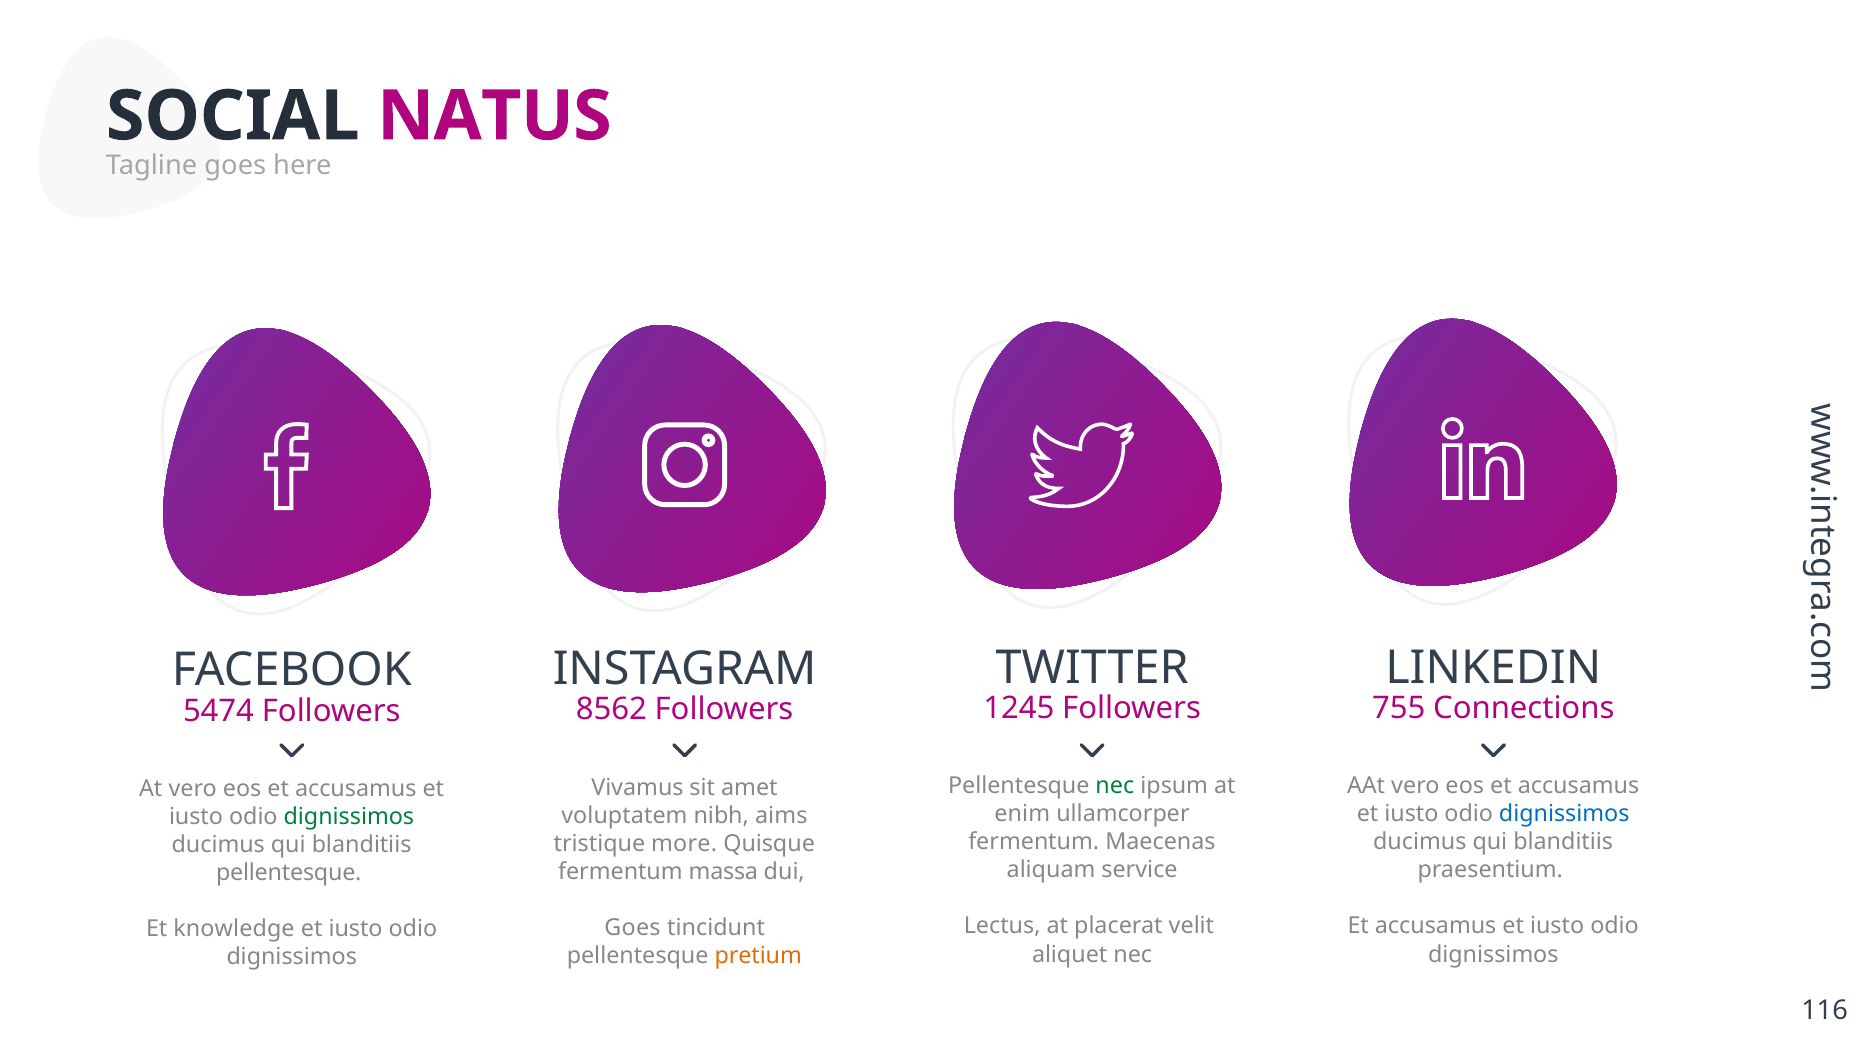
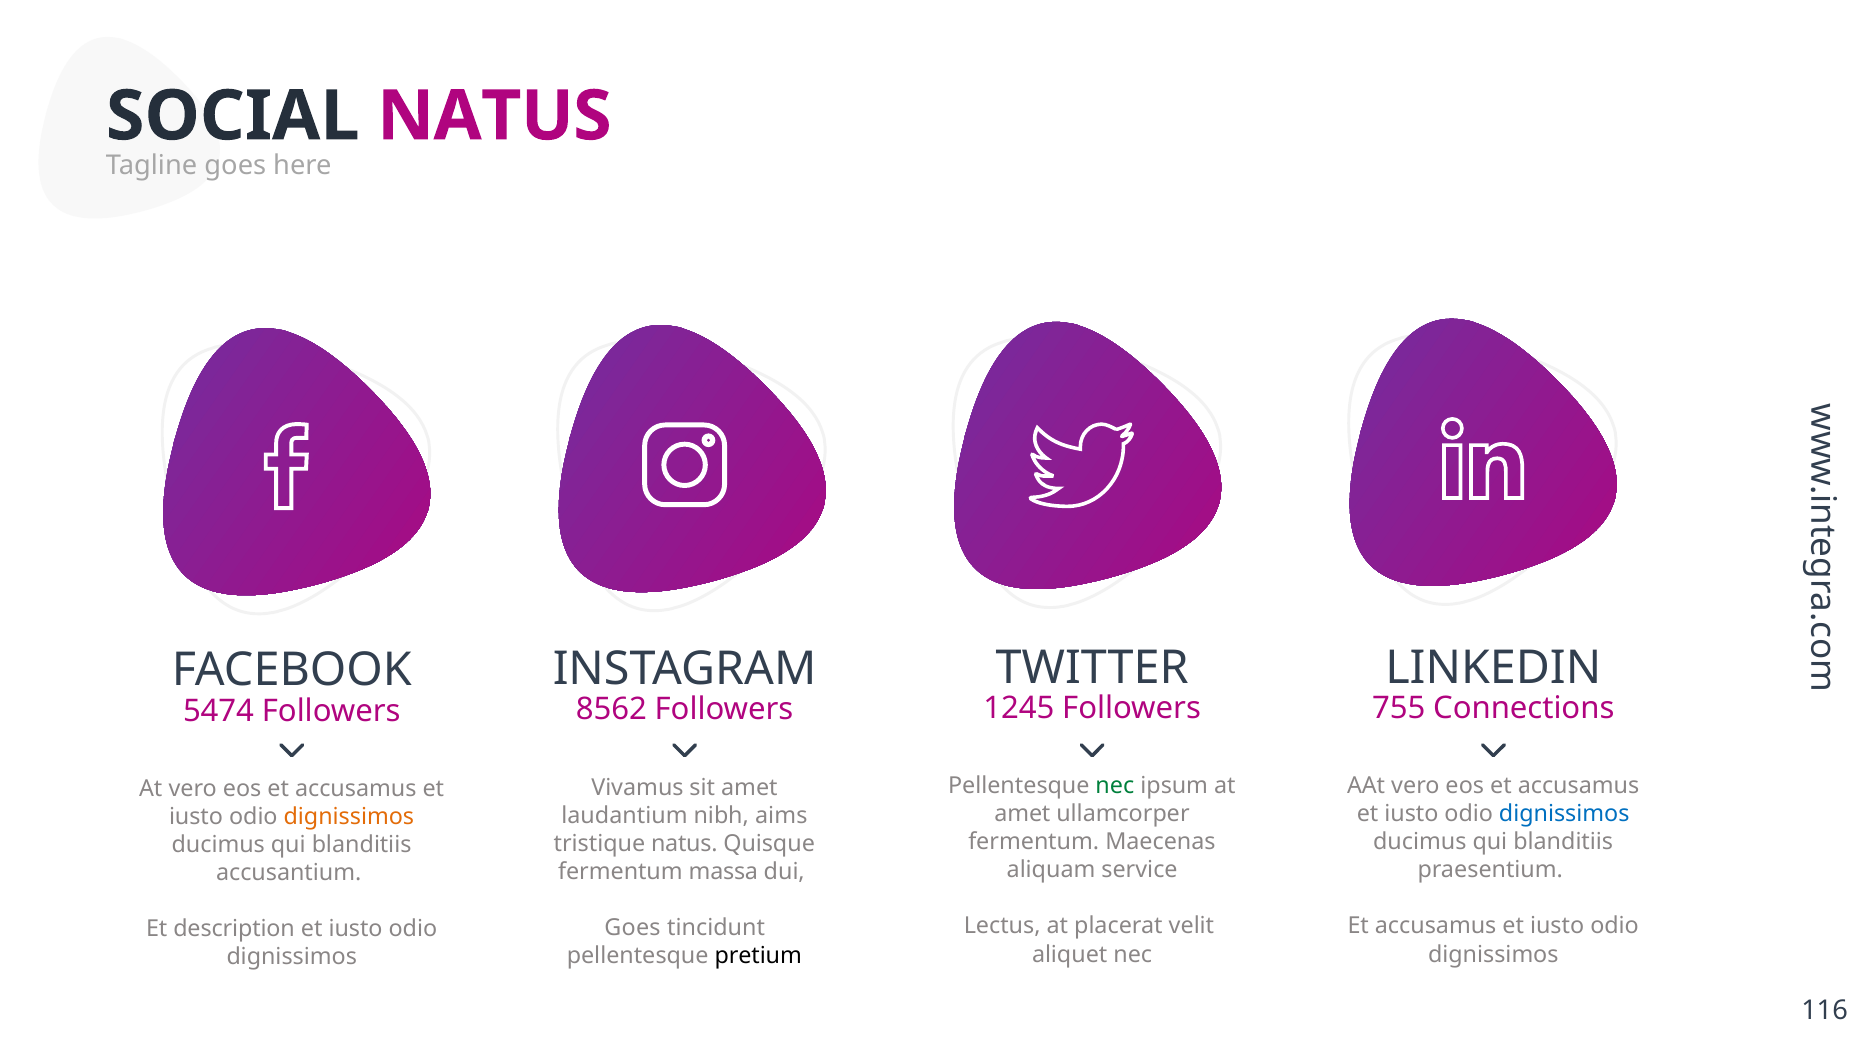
enim: enim -> amet (1022, 814)
voluptatem: voluptatem -> laudantium (624, 815)
dignissimos colour: green -> orange (349, 816)
tristique more: more -> natus (684, 843)
pellentesque: pellentesque -> accusantium (289, 872)
knowledge: knowledge -> description (234, 928)
pretium colour: orange -> black (758, 955)
